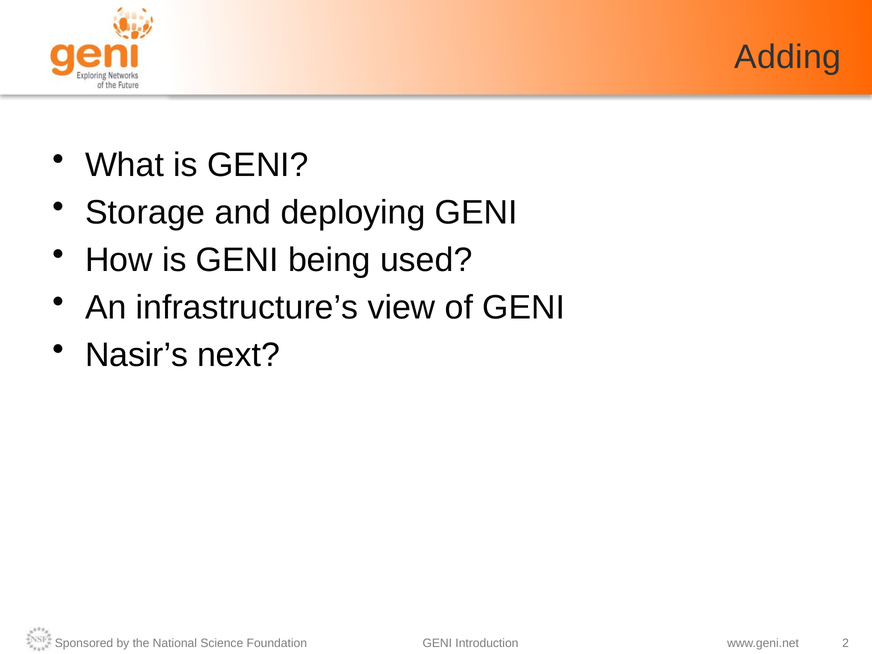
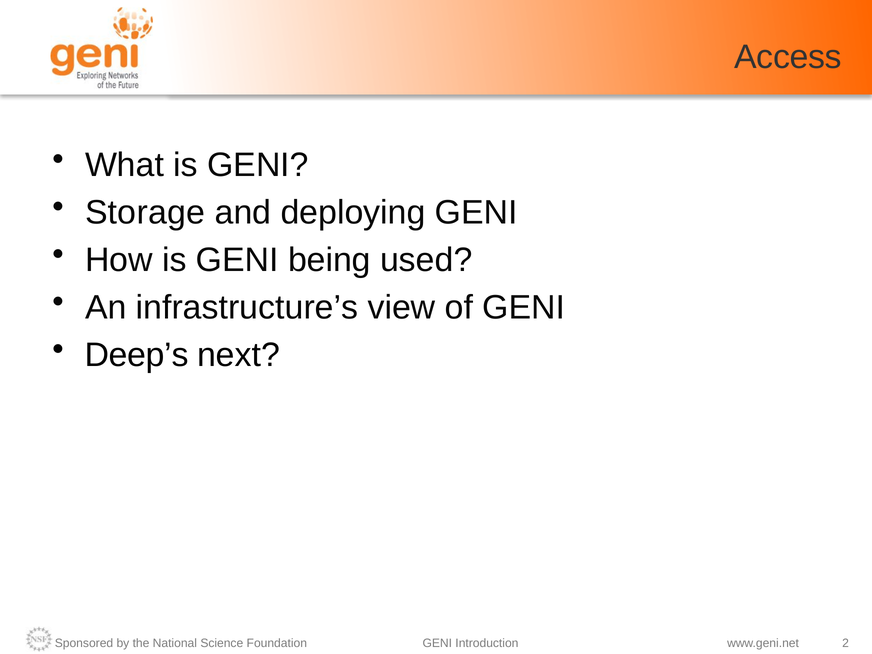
Adding: Adding -> Access (788, 57)
Nasir’s: Nasir’s -> Deep’s (137, 355)
